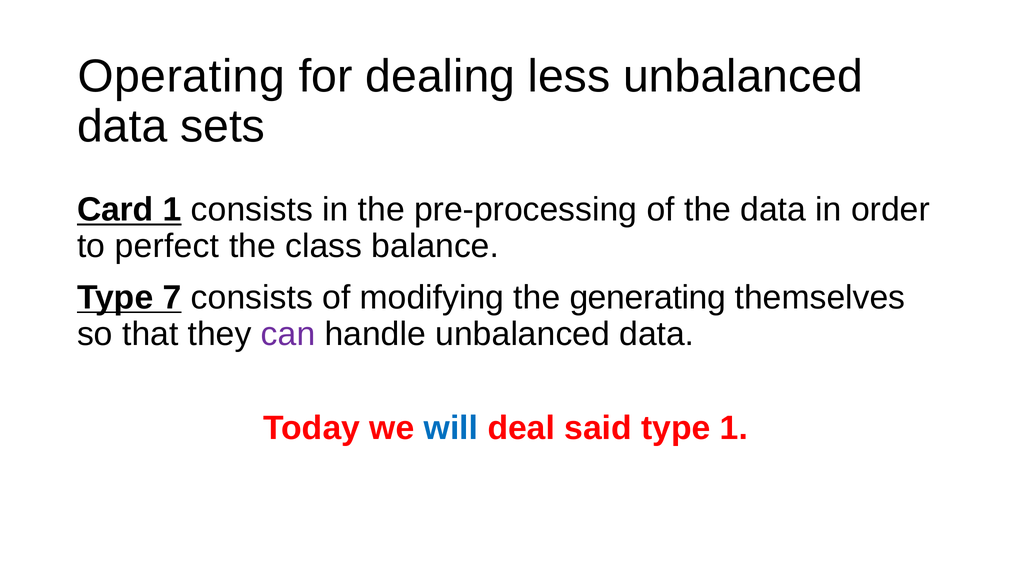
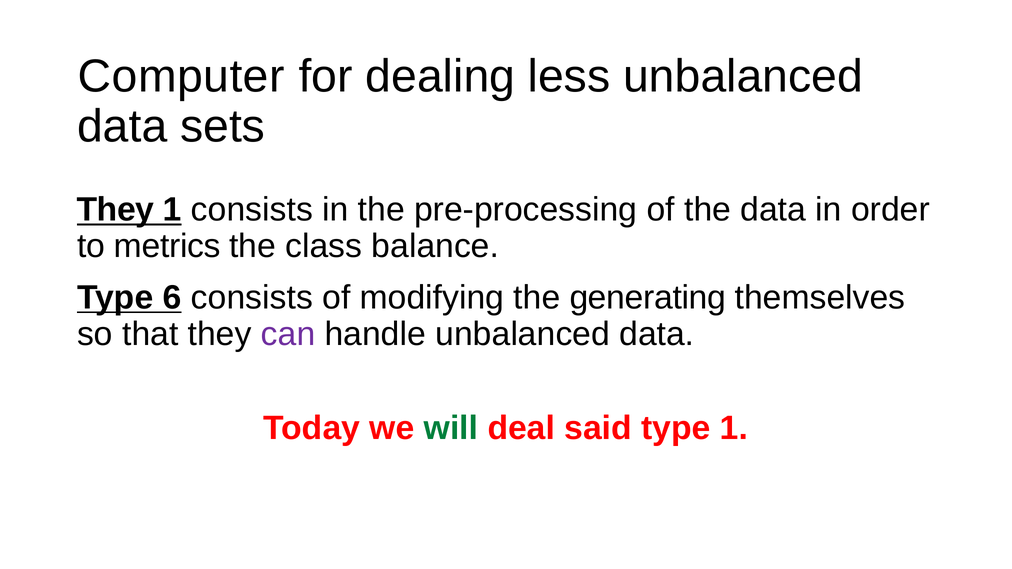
Operating: Operating -> Computer (181, 76)
Card: Card -> They (115, 210)
perfect: perfect -> metrics (167, 246)
7: 7 -> 6 (172, 298)
will colour: blue -> green (451, 428)
